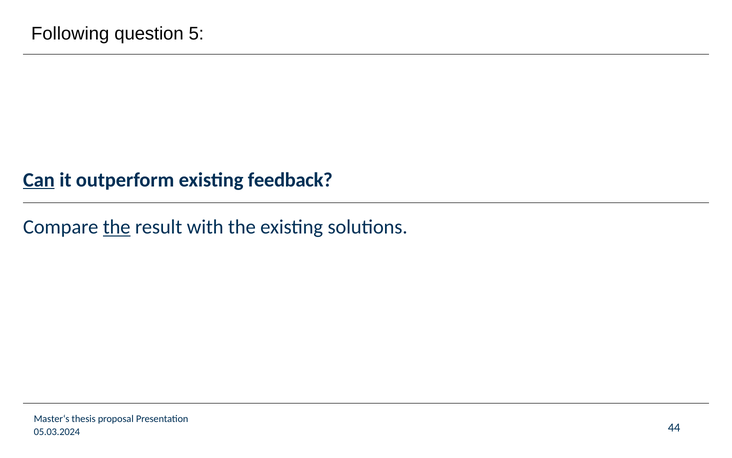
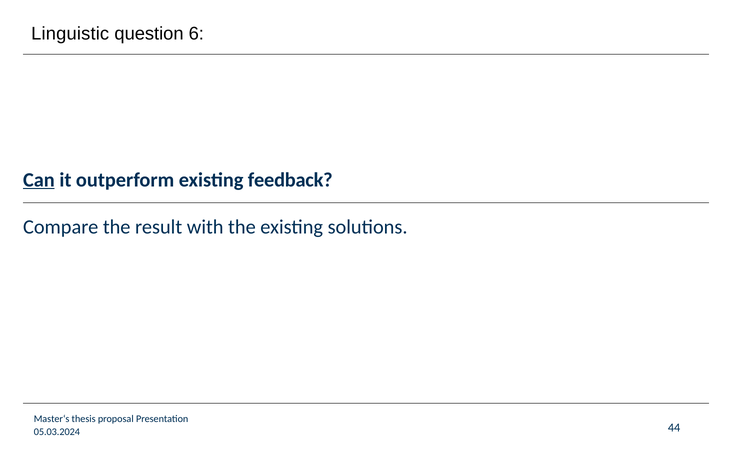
Following: Following -> Linguistic (70, 34)
5: 5 -> 6 (196, 34)
the underline: present -> none (117, 227)
